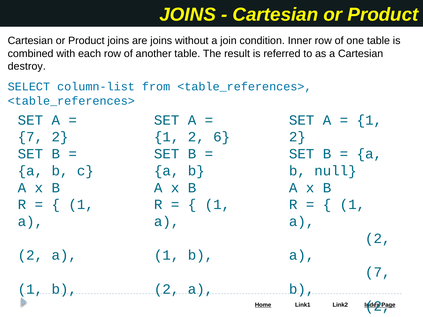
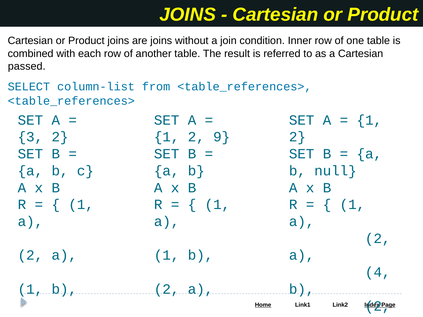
destroy: destroy -> passed (27, 66)
7: 7 -> 3 (30, 137)
6: 6 -> 9 (222, 137)
7: 7 -> 4 (378, 272)
